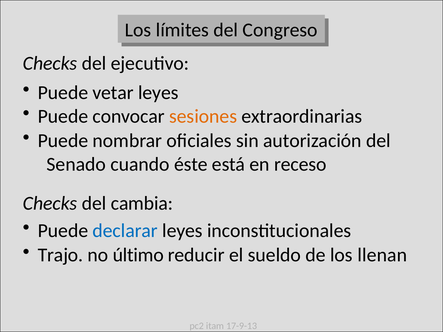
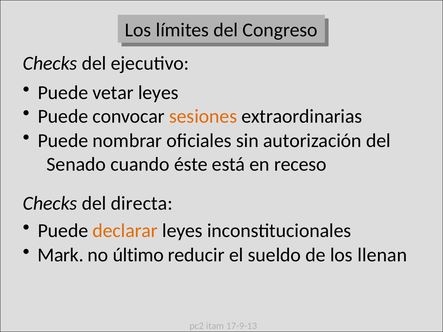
cambia: cambia -> directa (142, 204)
declarar colour: blue -> orange (125, 231)
Trajo: Trajo -> Mark (61, 255)
